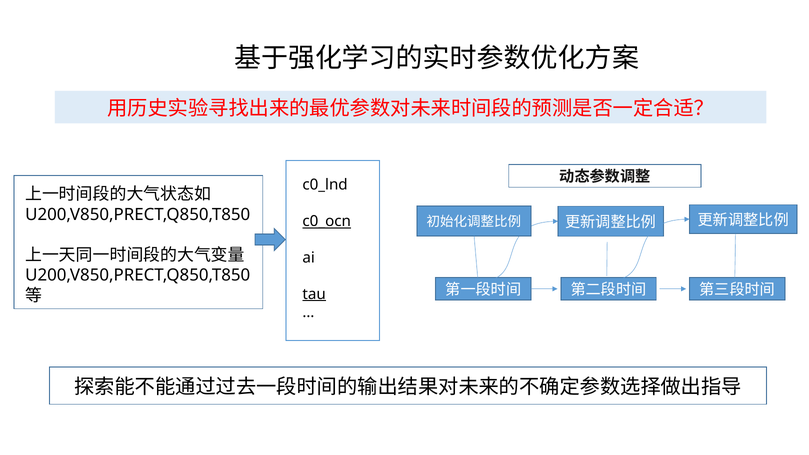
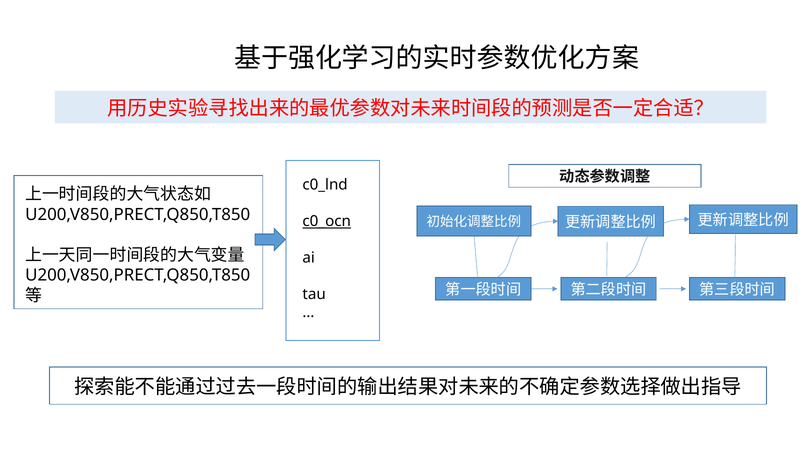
tau underline: present -> none (314, 294)
